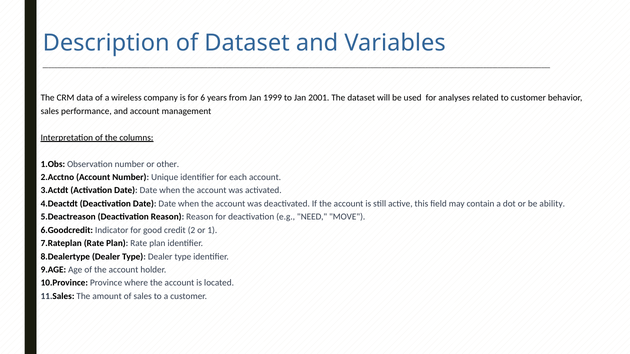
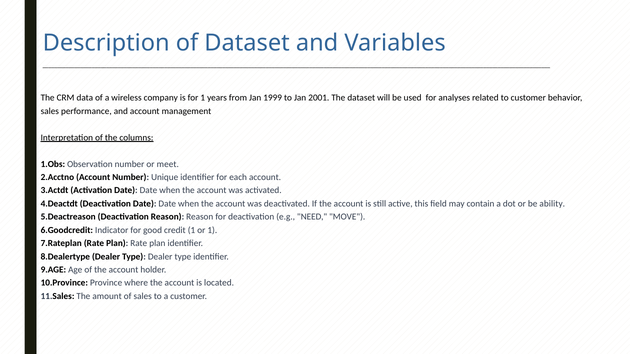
for 6: 6 -> 1 (203, 98)
other: other -> meet (168, 164)
credit 2: 2 -> 1 (191, 230)
